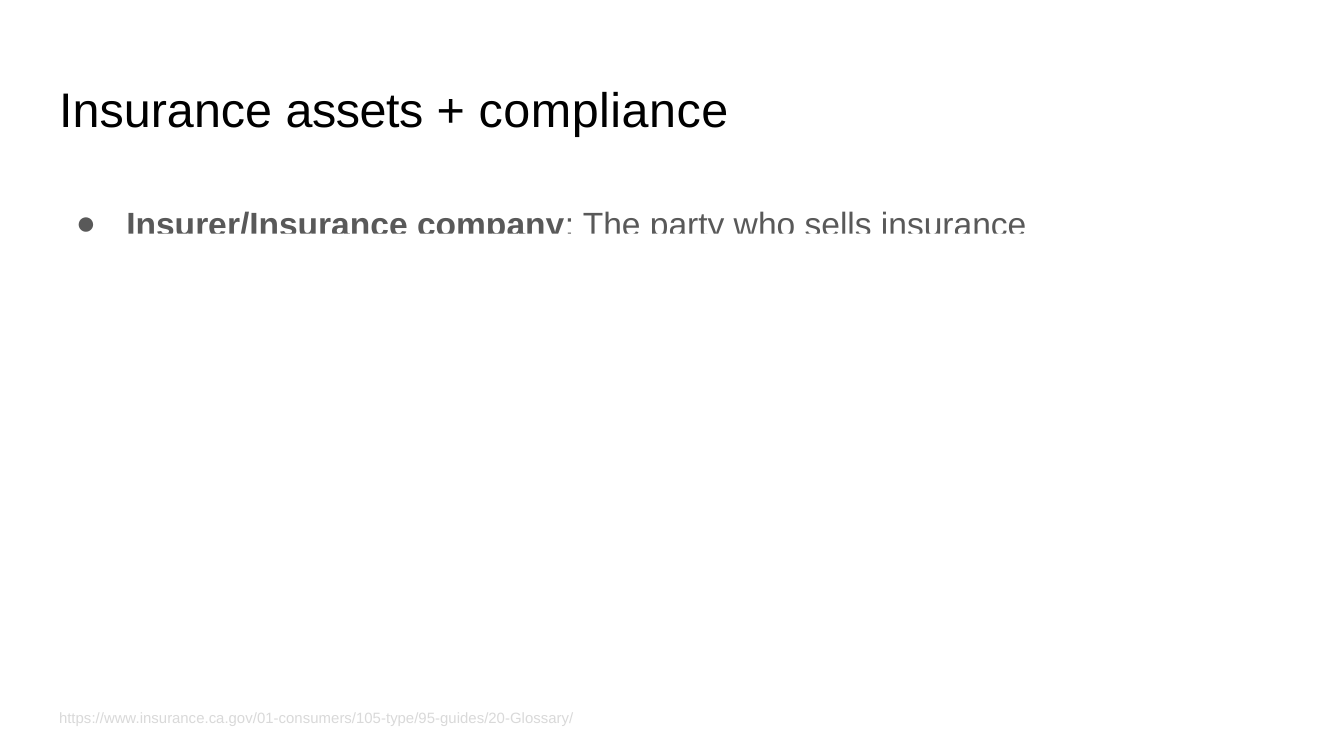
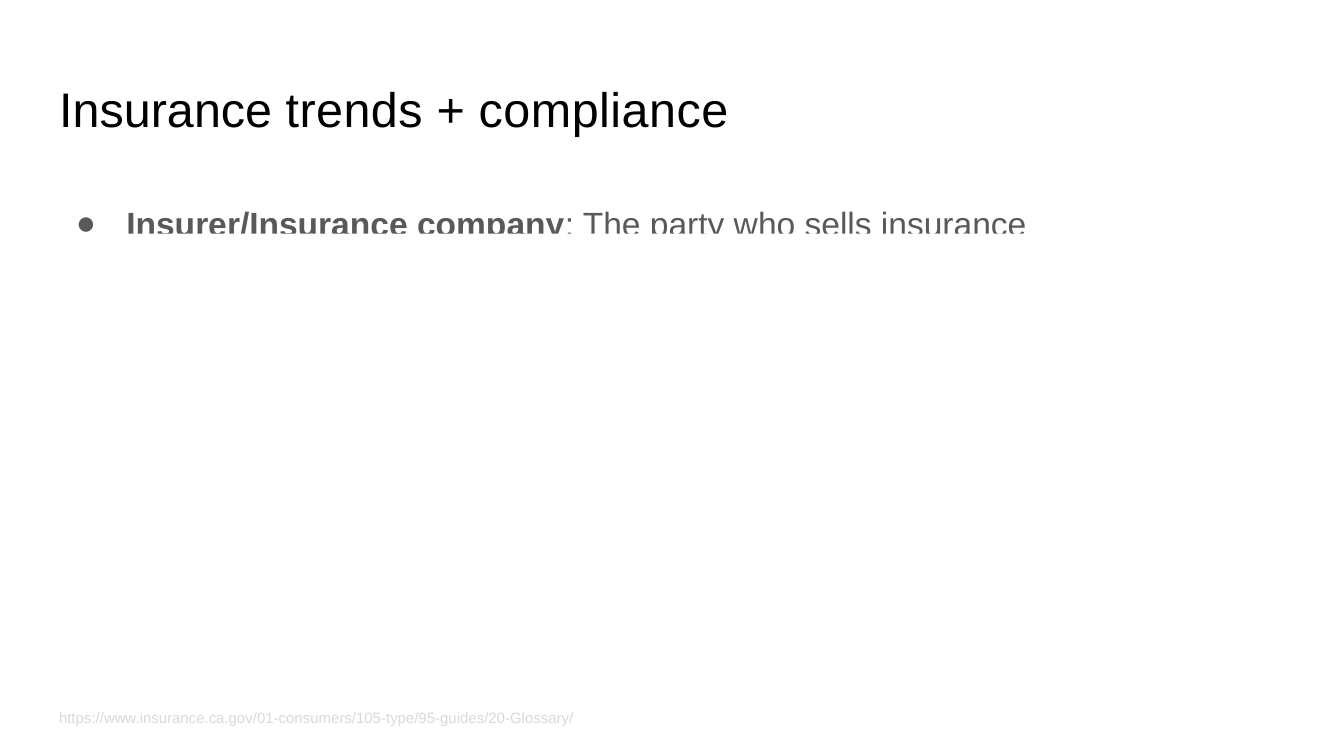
assets: assets -> trends (354, 111)
